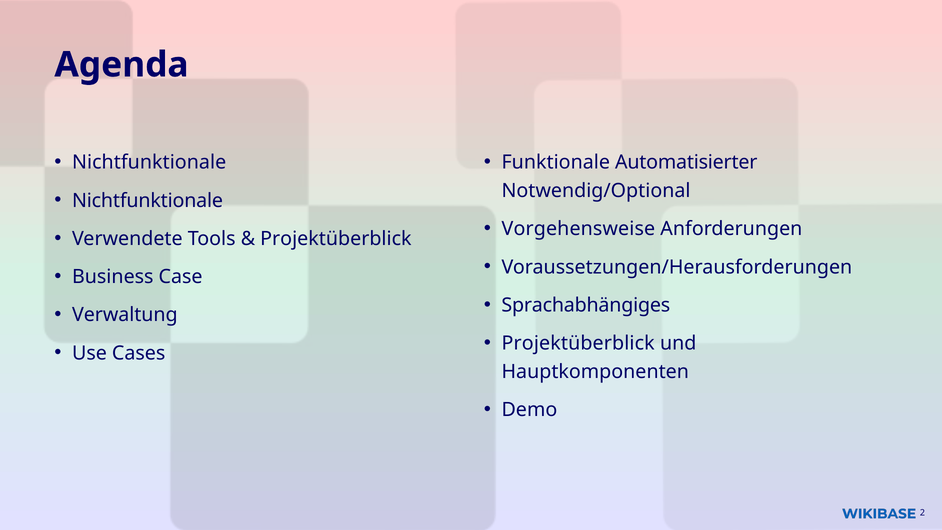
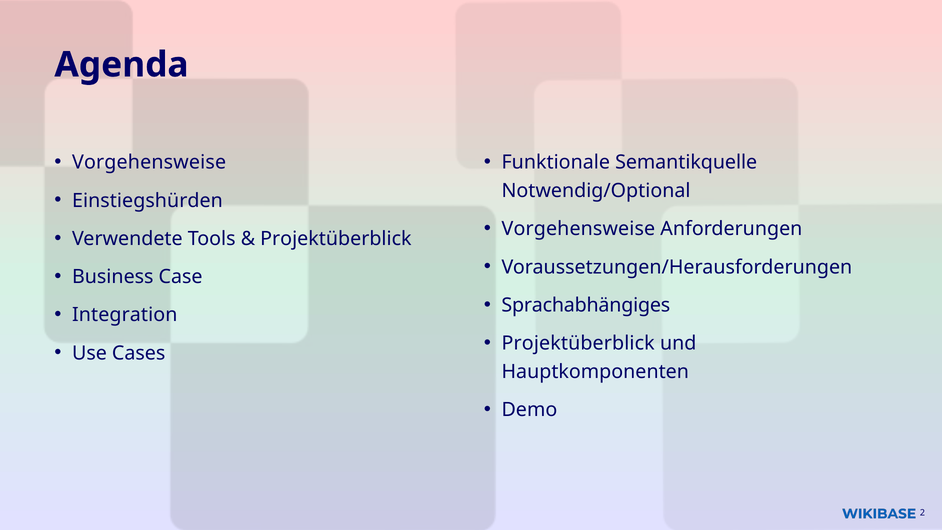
Nichtfunktionale: Nichtfunktionale -> Vorgehensweise (149, 162)
Automatisierter: Automatisierter -> Semantikquelle (686, 162)
Nichtfunktionale: Nichtfunktionale -> Einstiegshürden (147, 201)
Verwaltung: Verwaltung -> Integration (125, 315)
